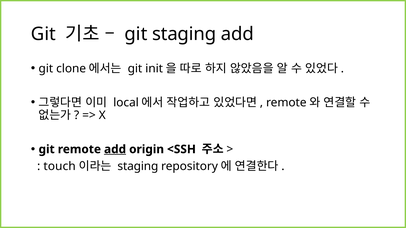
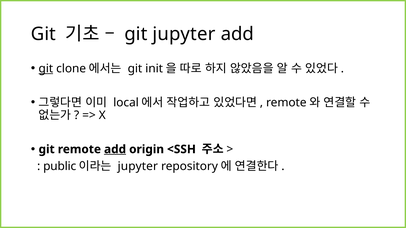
git staging: staging -> jupyter (184, 34)
git underline: none -> present (46, 69)
touch: touch -> public (60, 167)
staging: staging -> jupyter (138, 167)
